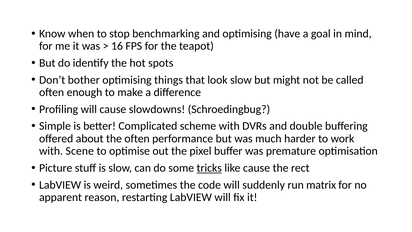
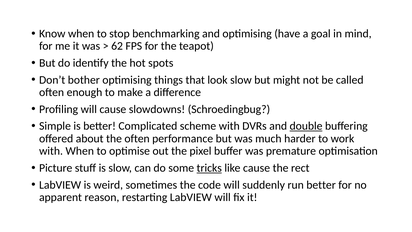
16: 16 -> 62 (117, 46)
double underline: none -> present (306, 126)
with Scene: Scene -> When (80, 151)
run matrix: matrix -> better (321, 185)
